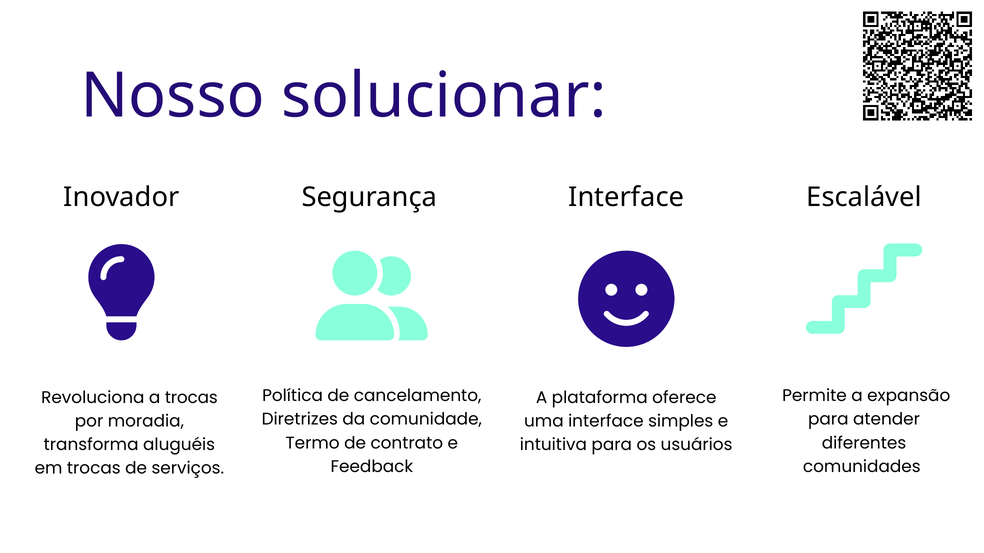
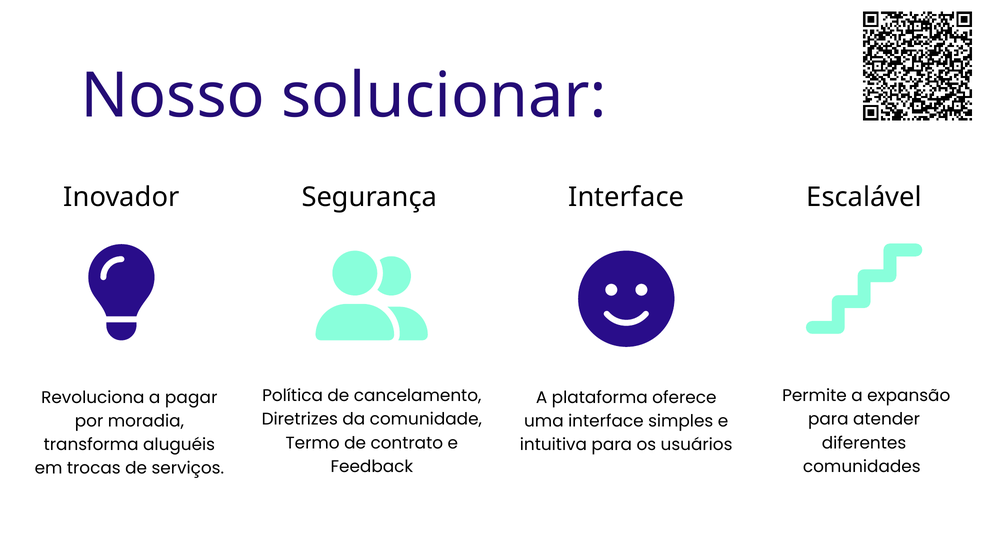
a trocas: trocas -> pagar (191, 398)
